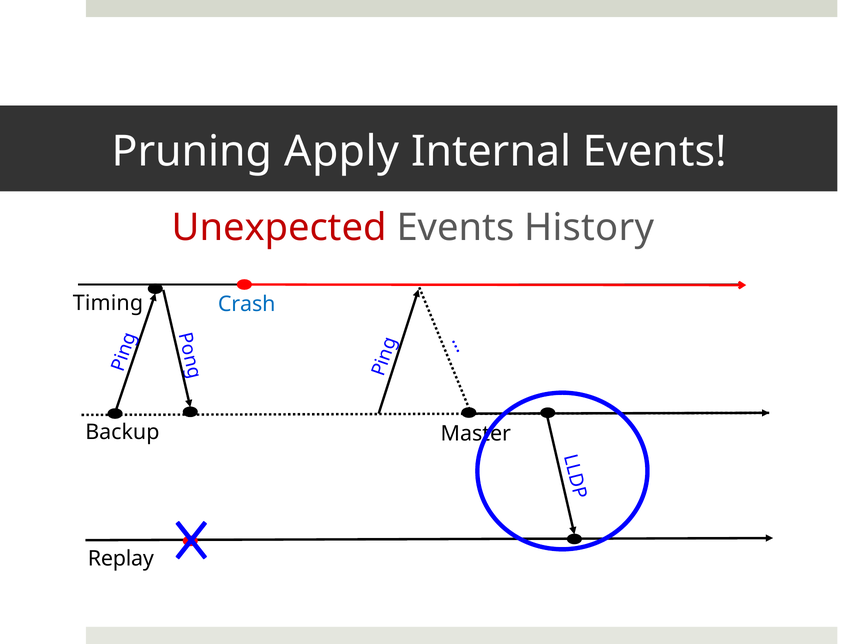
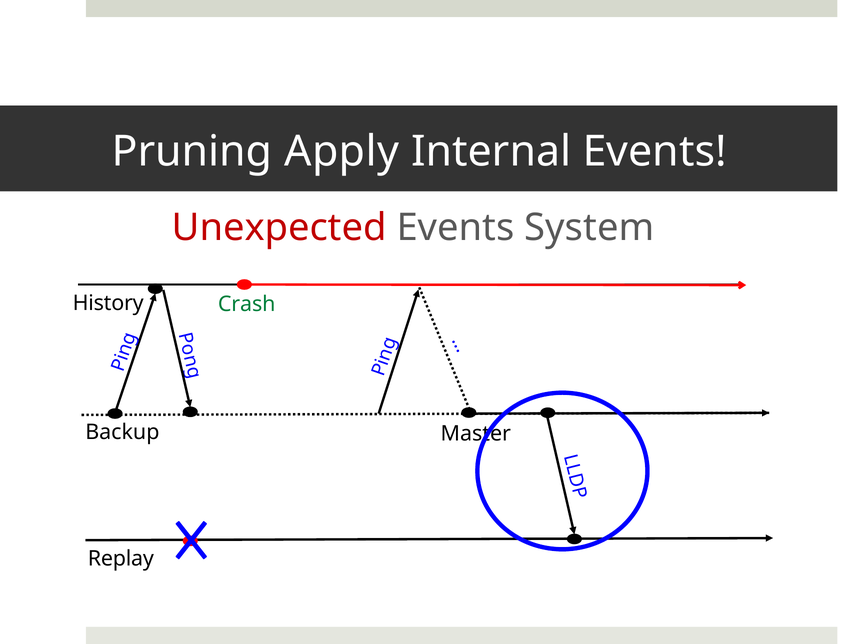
History: History -> System (589, 228)
Timing: Timing -> History (108, 303)
Crash colour: blue -> green (247, 304)
